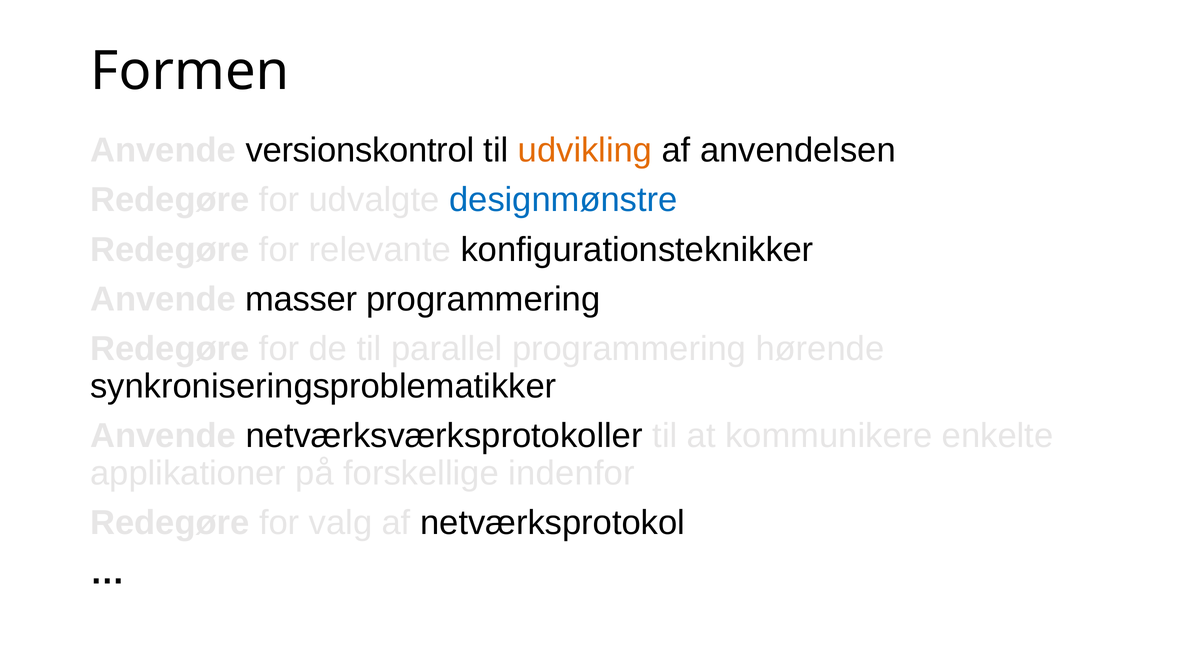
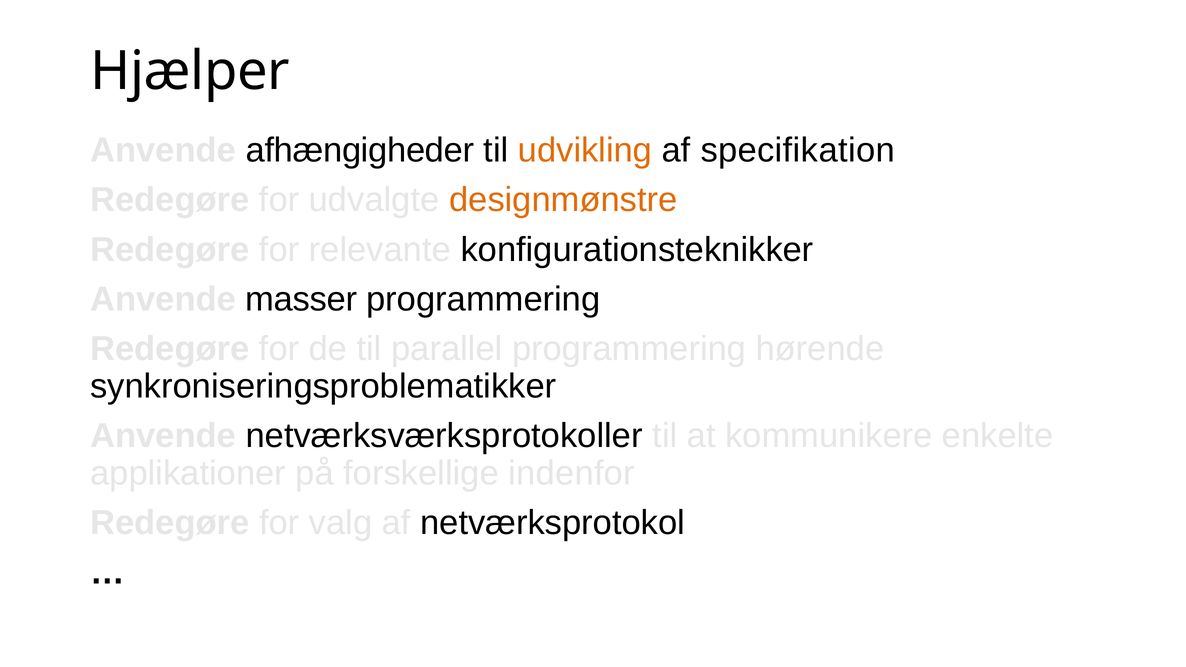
Formen: Formen -> Hjælper (190, 71)
versionskontrol: versionskontrol -> afhængigheder (360, 150)
anvendelsen: anvendelsen -> specifikation (798, 150)
designmønstre colour: blue -> orange (563, 200)
